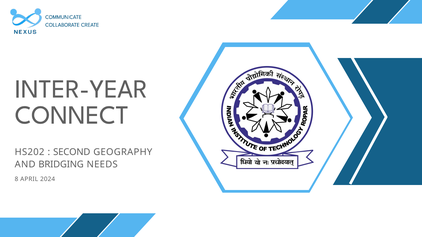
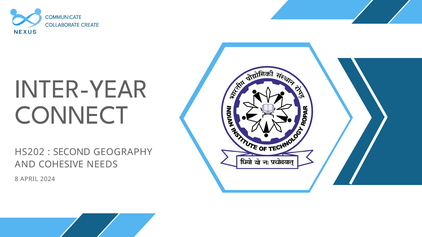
BRIDGING: BRIDGING -> COHESIVE (61, 165)
